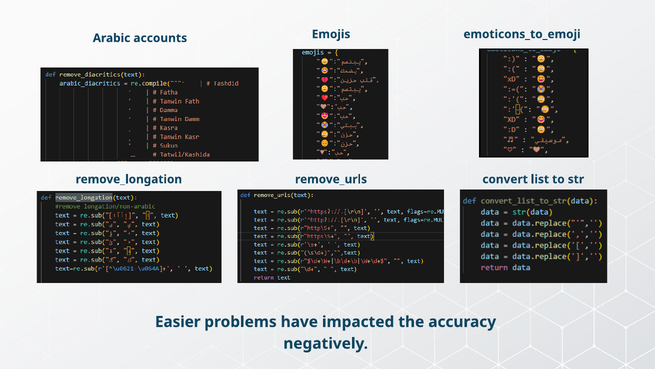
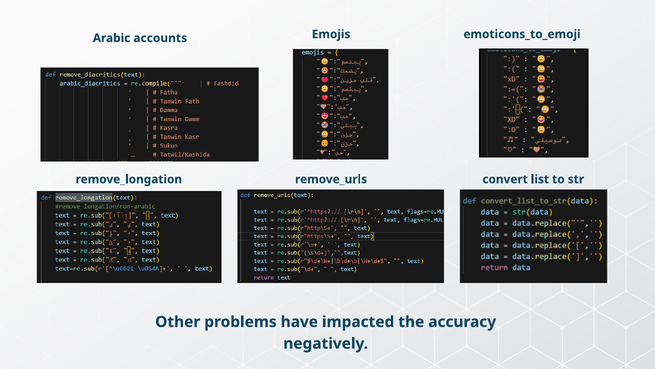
Easier: Easier -> Other (178, 321)
